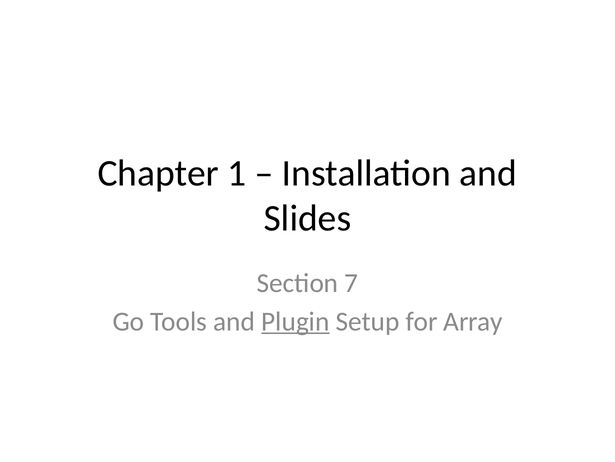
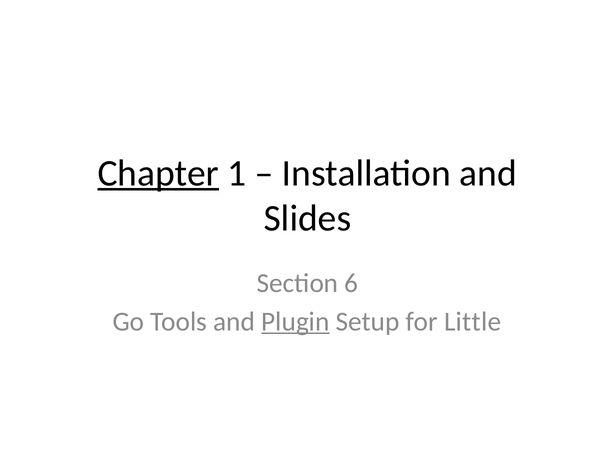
Chapter underline: none -> present (158, 173)
7: 7 -> 6 (351, 283)
Array: Array -> Little (473, 321)
